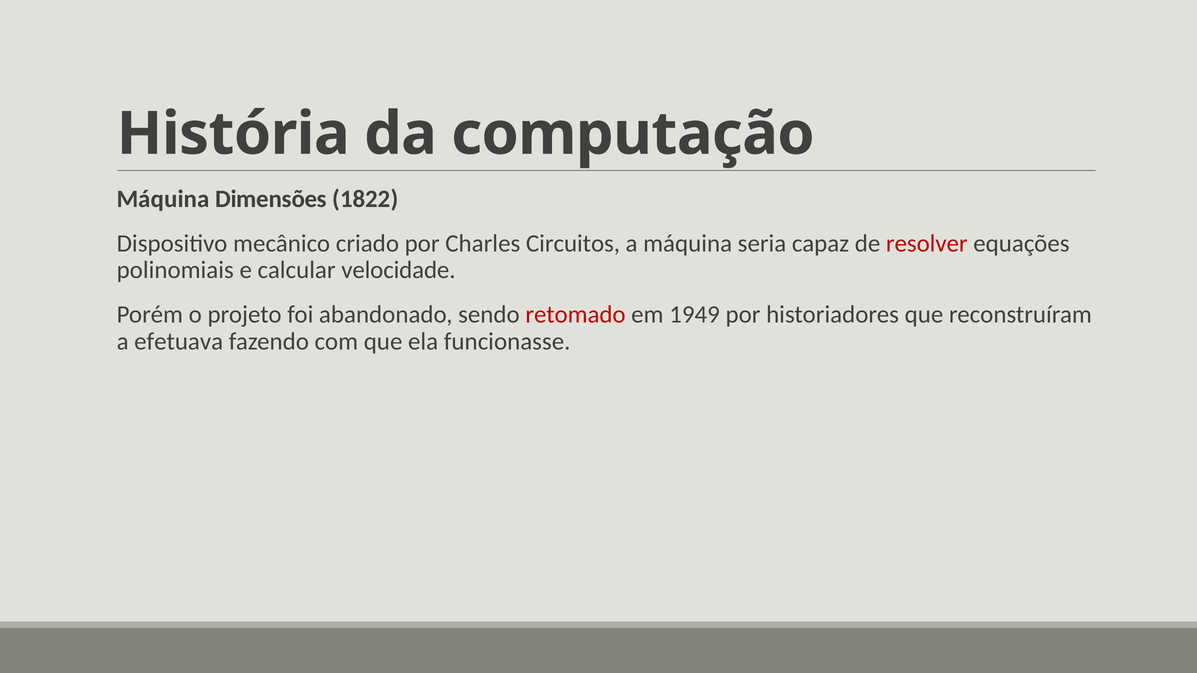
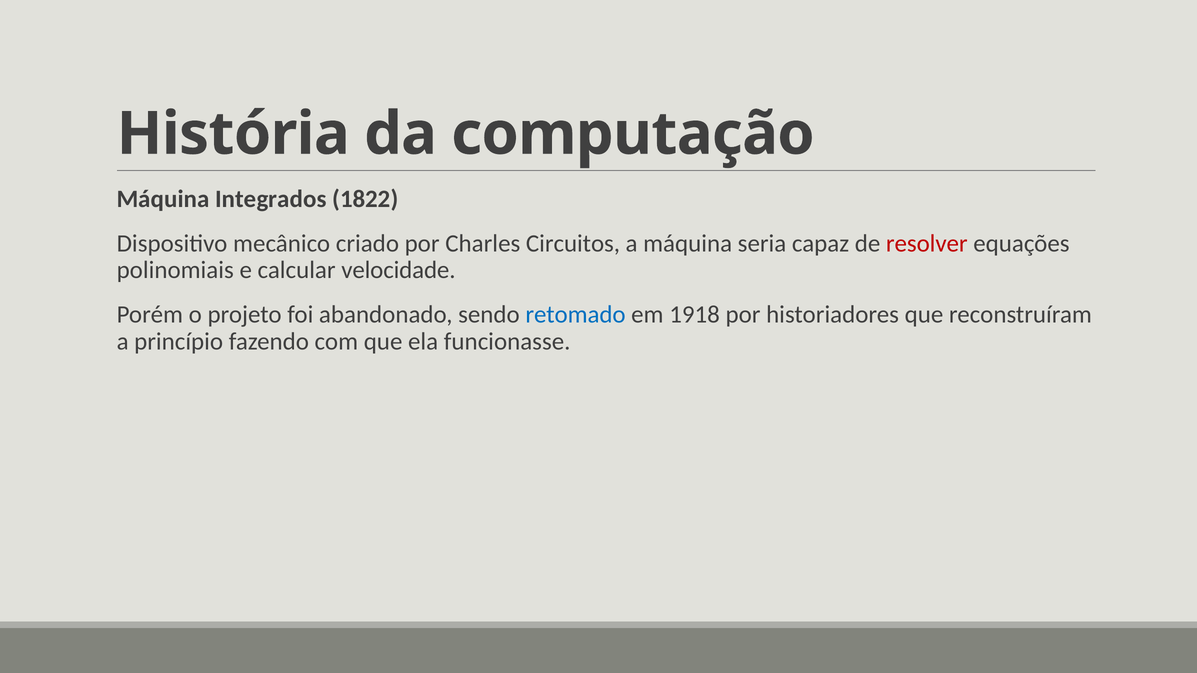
Dimensões: Dimensões -> Integrados (271, 199)
retomado colour: red -> blue (576, 315)
1949: 1949 -> 1918 (695, 315)
efetuava: efetuava -> princípio (179, 342)
